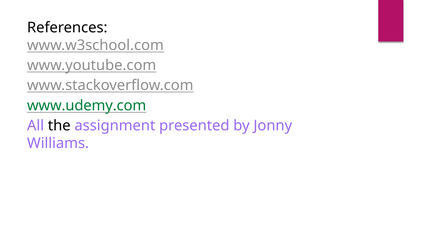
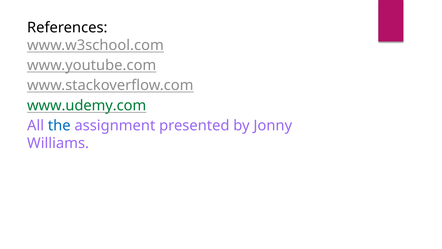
the colour: black -> blue (59, 125)
